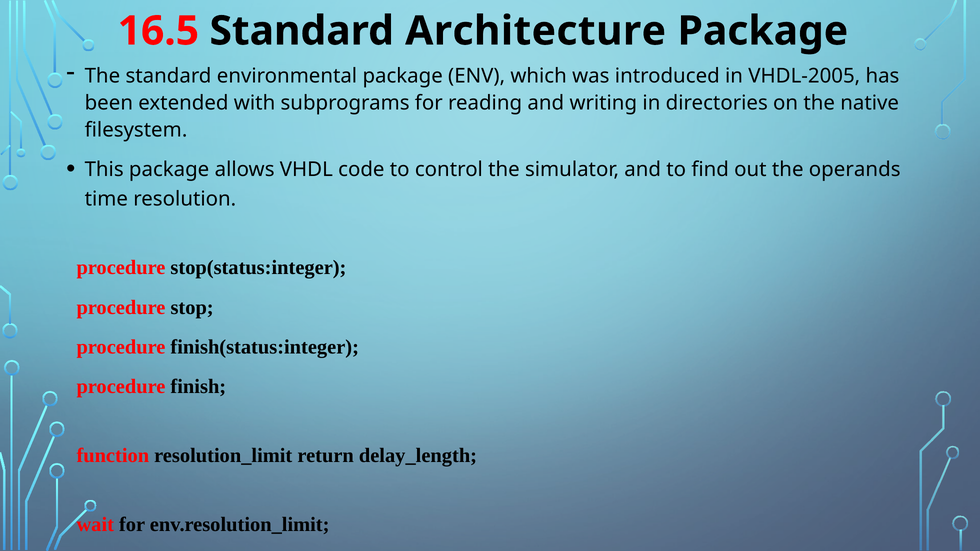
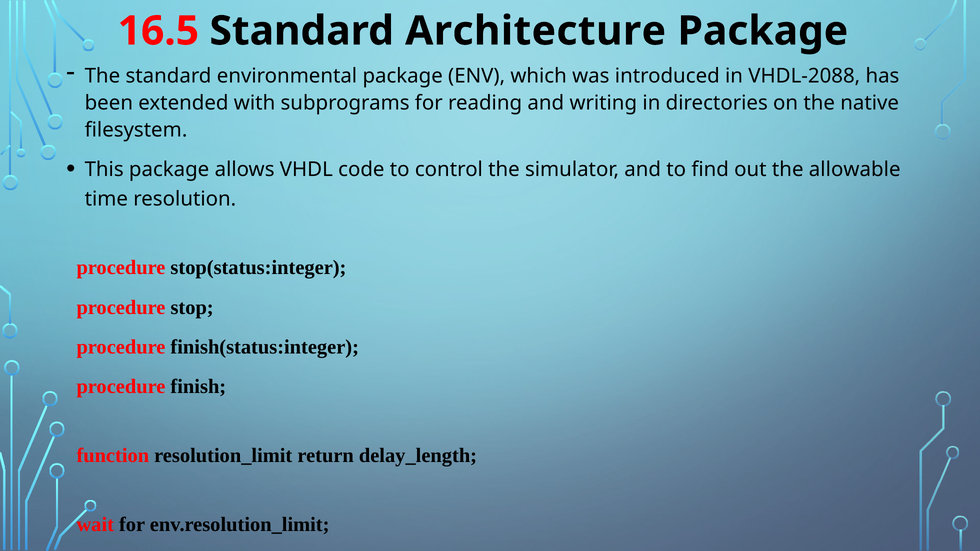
VHDL-2005: VHDL-2005 -> VHDL-2088 (804, 76)
operands: operands -> allowable (855, 169)
